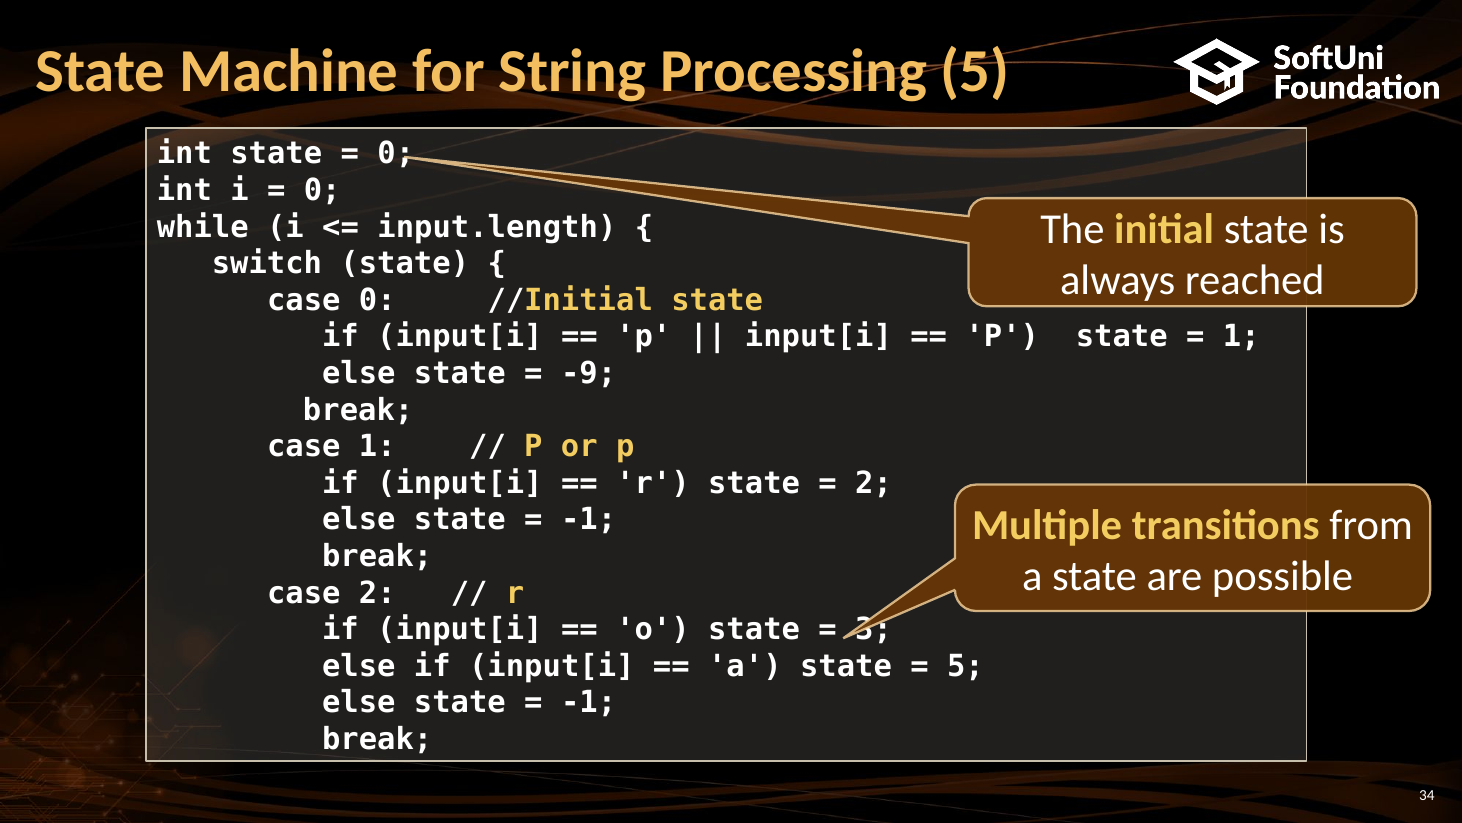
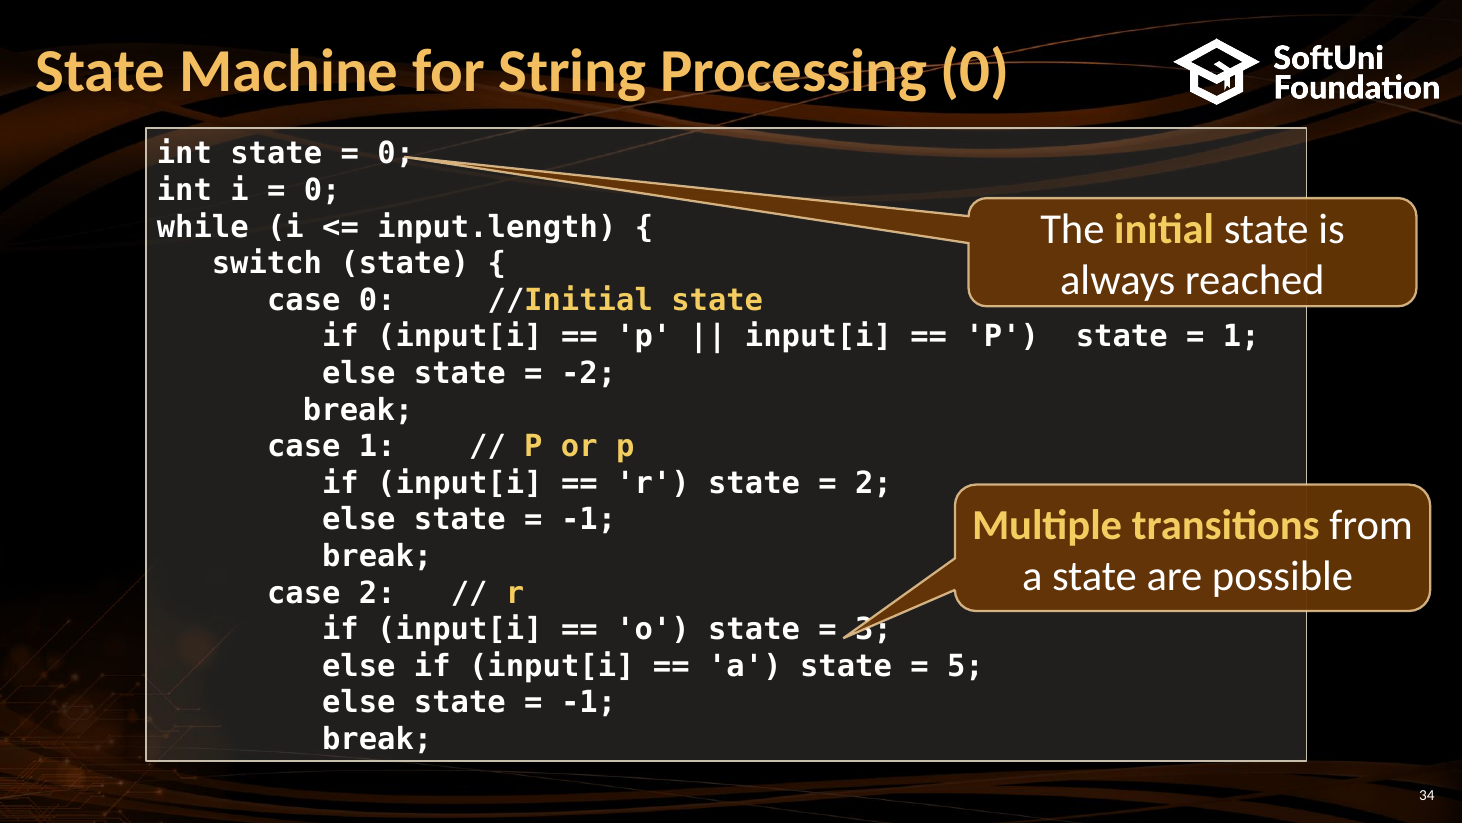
Processing 5: 5 -> 0 (975, 71)
-9: -9 -> -2 (589, 373)
